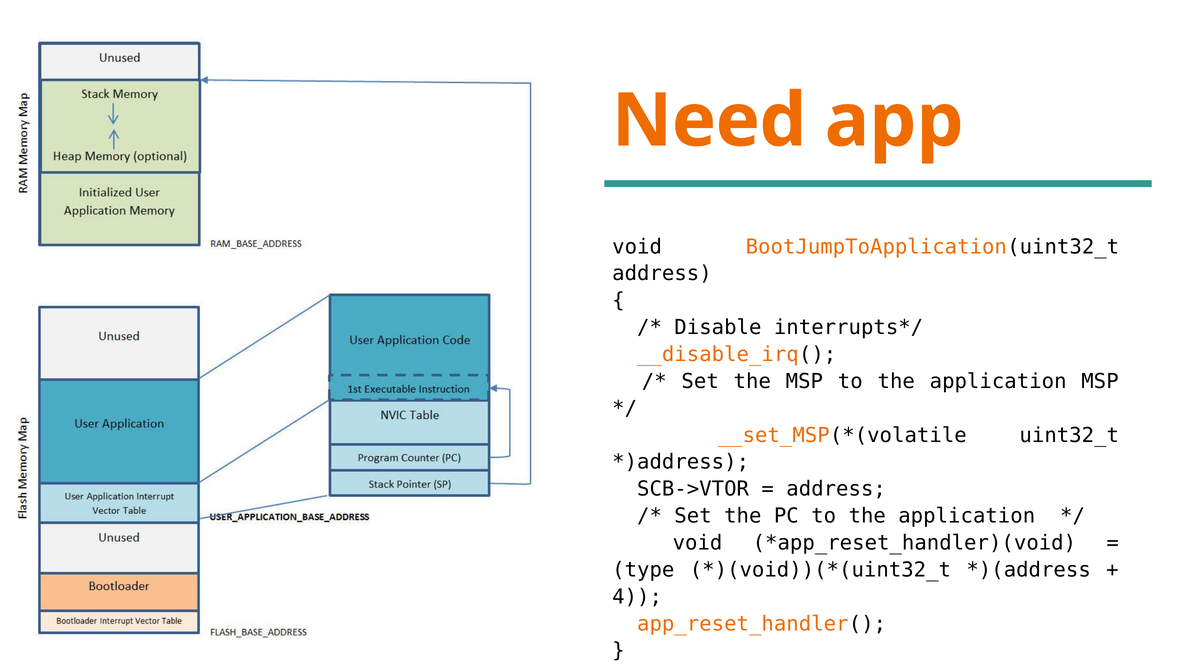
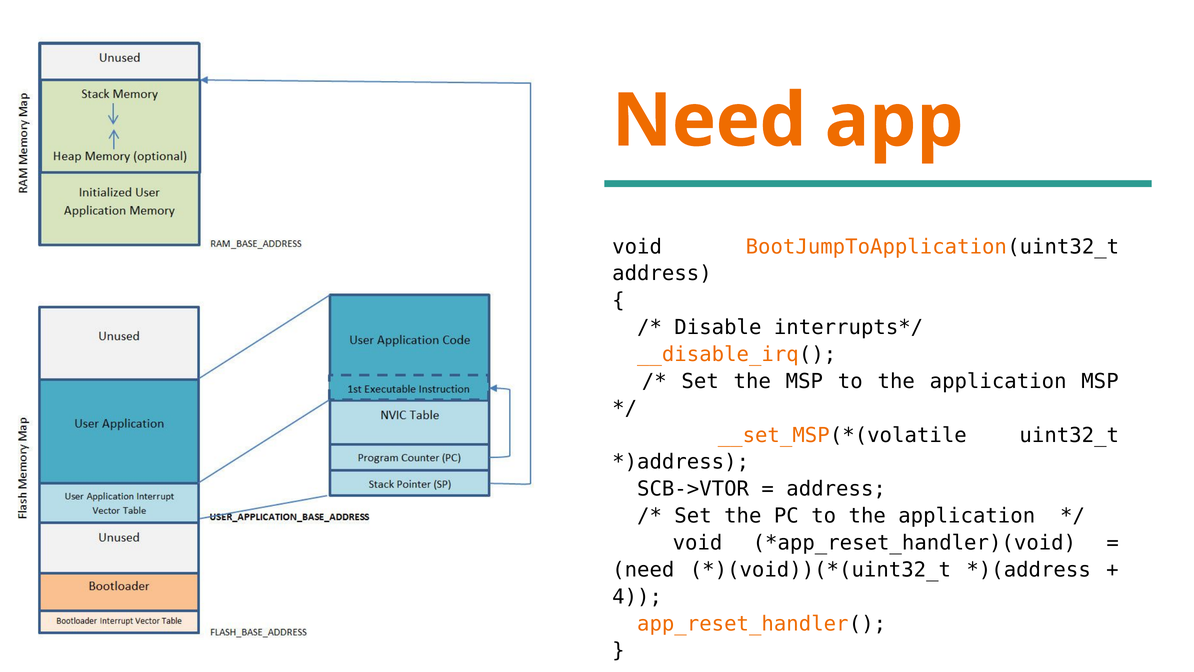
type: type -> need (643, 570)
